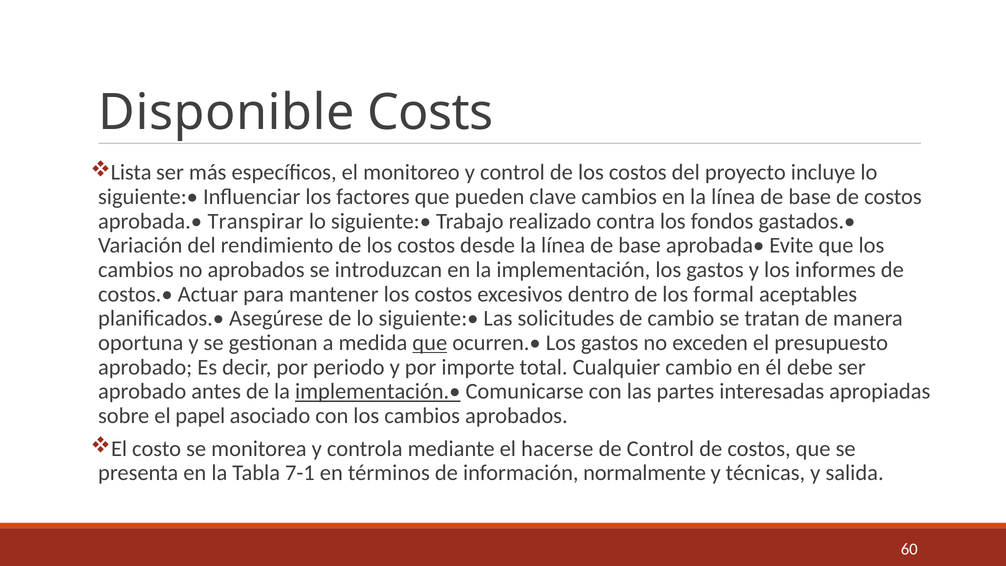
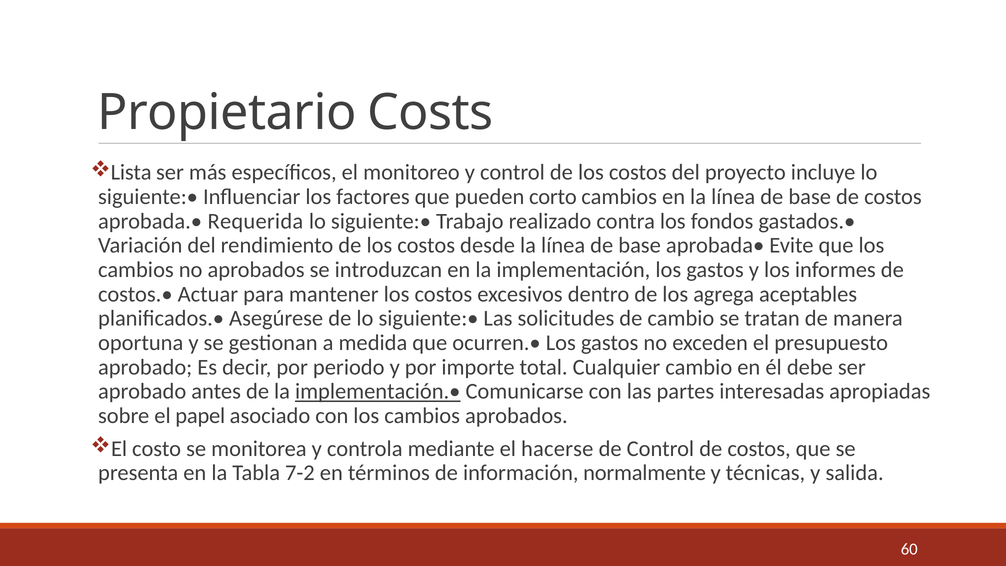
Disponible: Disponible -> Propietario (227, 113)
clave: clave -> corto (553, 197)
Transpirar: Transpirar -> Requerida (255, 221)
formal: formal -> agrega (724, 294)
que underline: present -> none (430, 343)
7-1: 7-1 -> 7-2 (300, 473)
